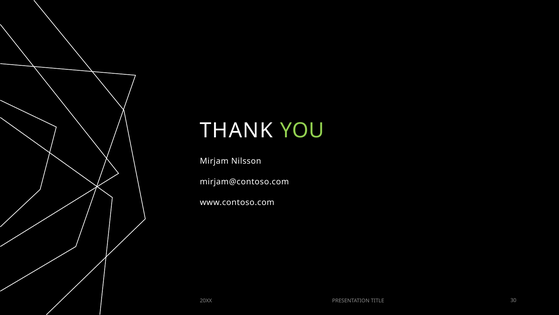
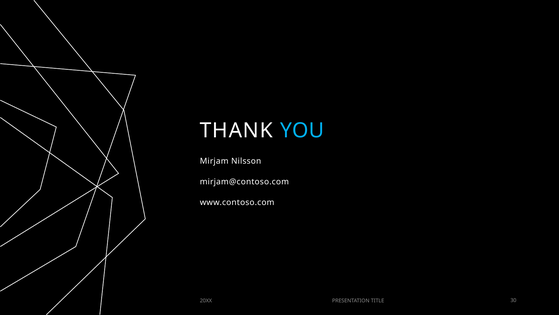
YOU colour: light green -> light blue (302, 130)
